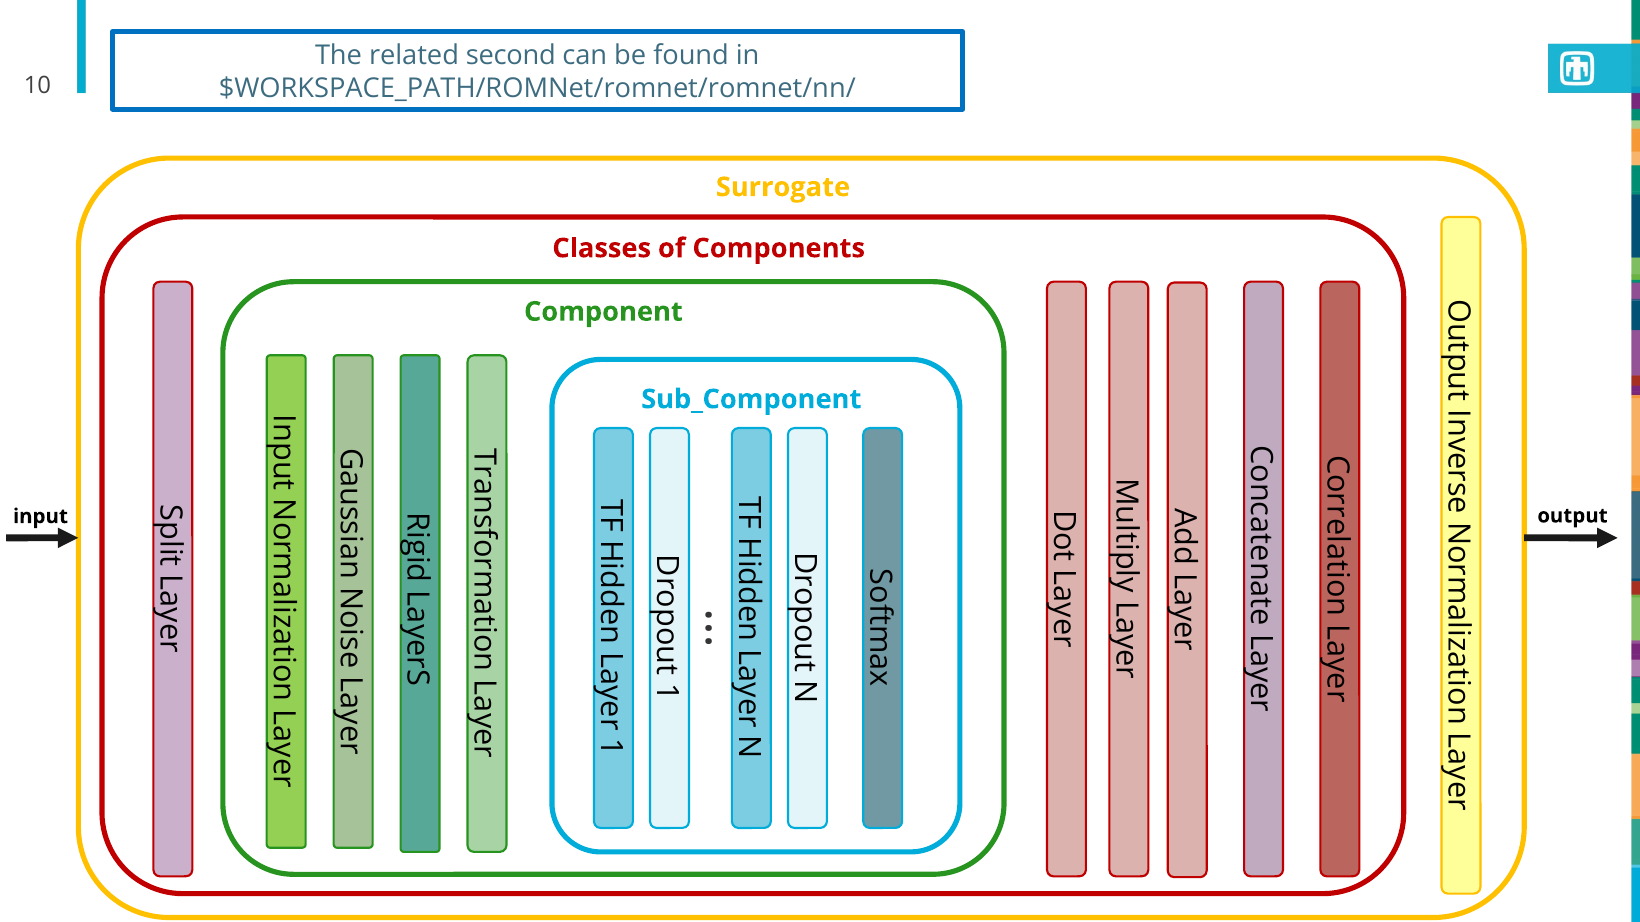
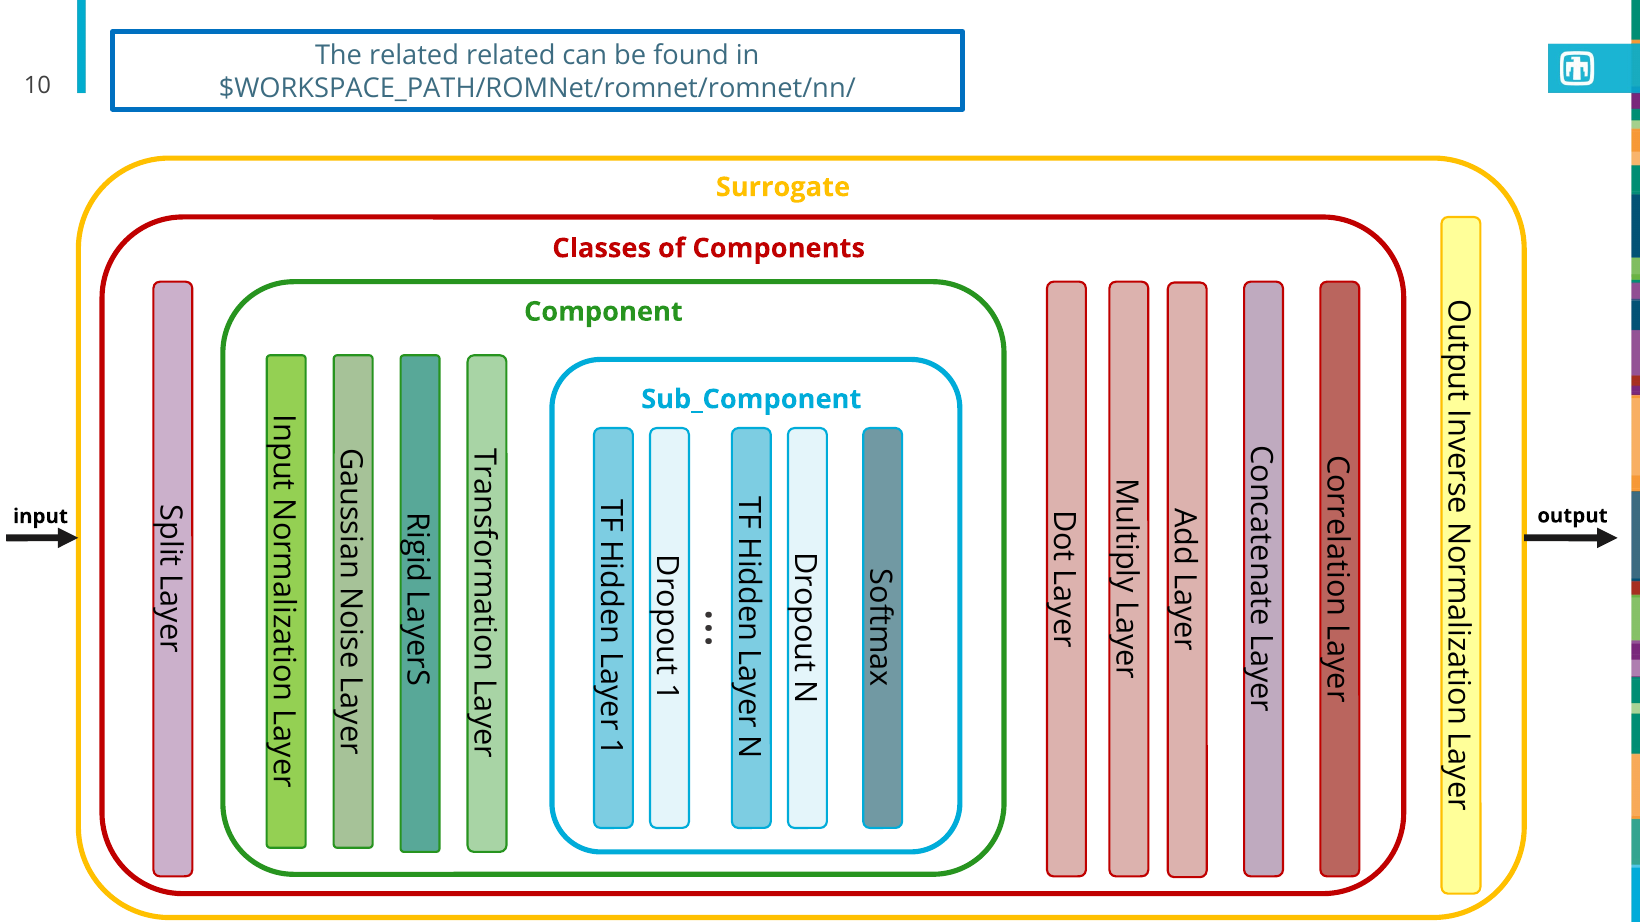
related second: second -> related (511, 56)
